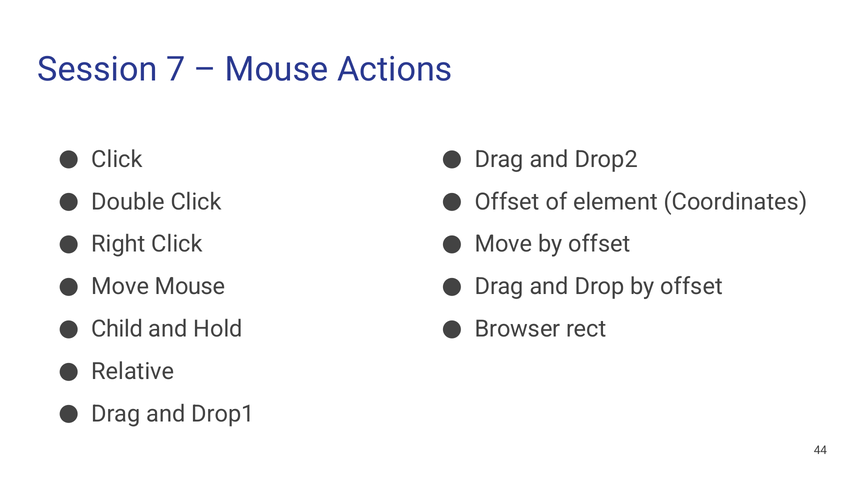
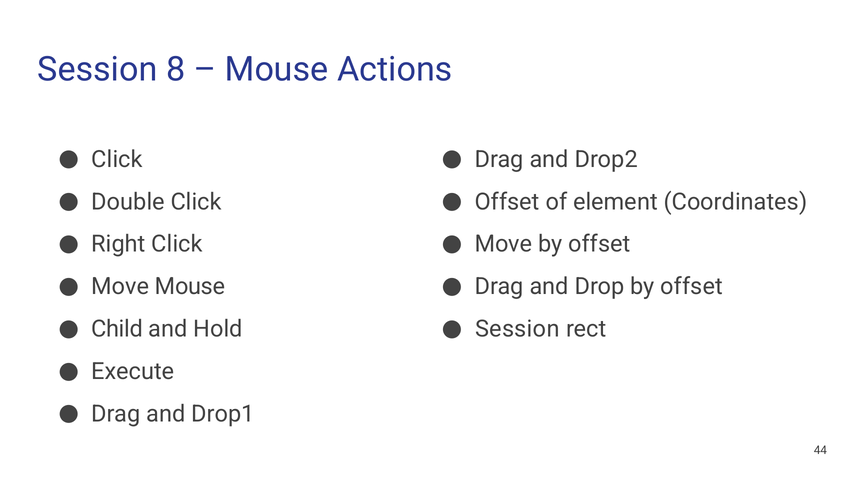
7: 7 -> 8 (176, 69)
Browser: Browser -> Session (517, 329)
Relative: Relative -> Execute (133, 372)
